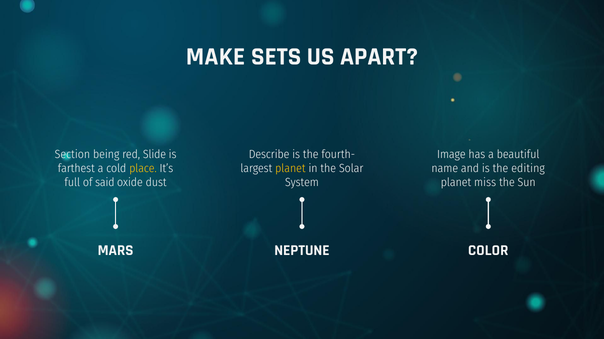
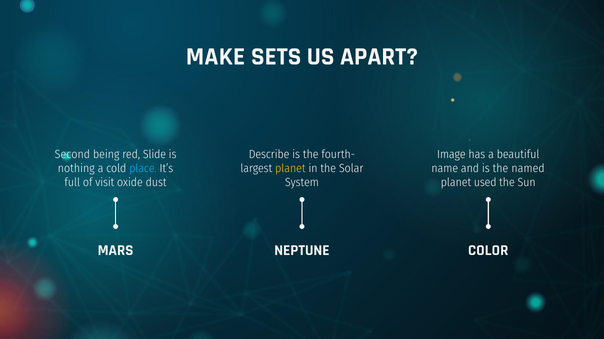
Section: Section -> Second (72, 155)
farthest: farthest -> nothing (76, 169)
place colour: yellow -> light blue (143, 169)
editing: editing -> named (528, 169)
said: said -> visit (105, 183)
miss: miss -> used (485, 183)
